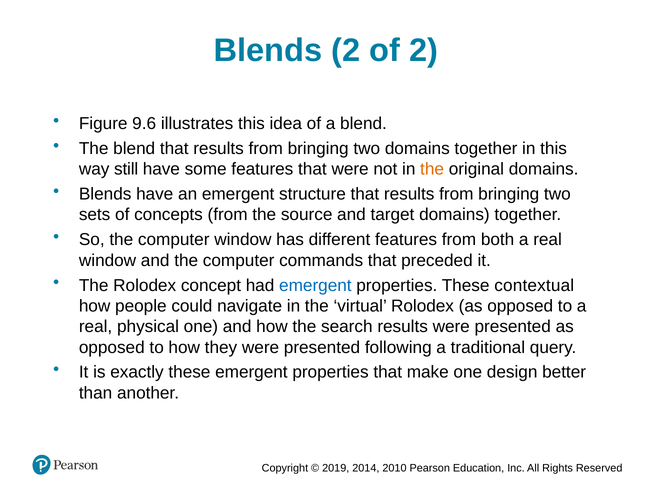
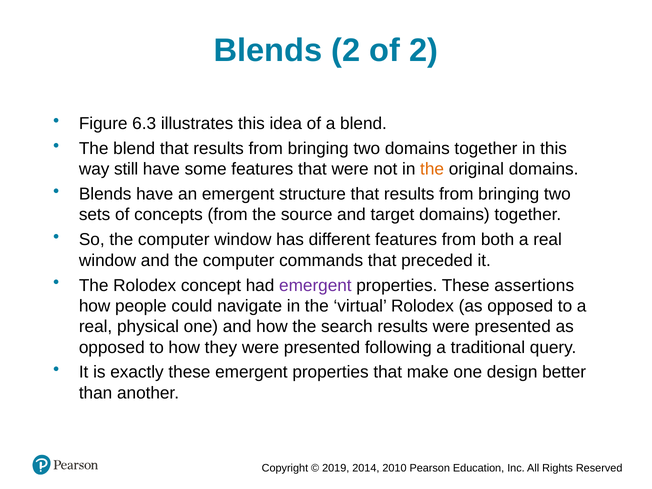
9.6: 9.6 -> 6.3 (144, 124)
emergent colour: blue -> purple (315, 285)
contextual: contextual -> assertions (534, 285)
